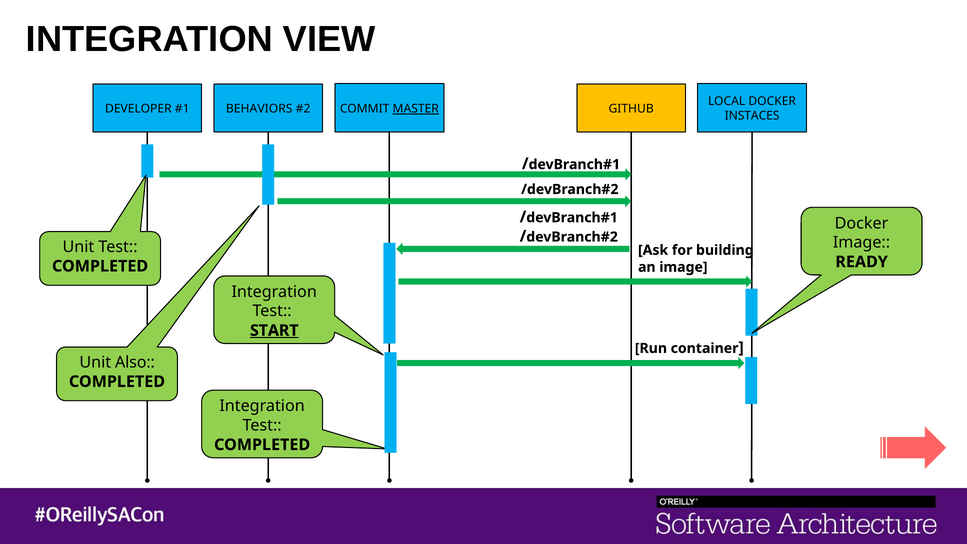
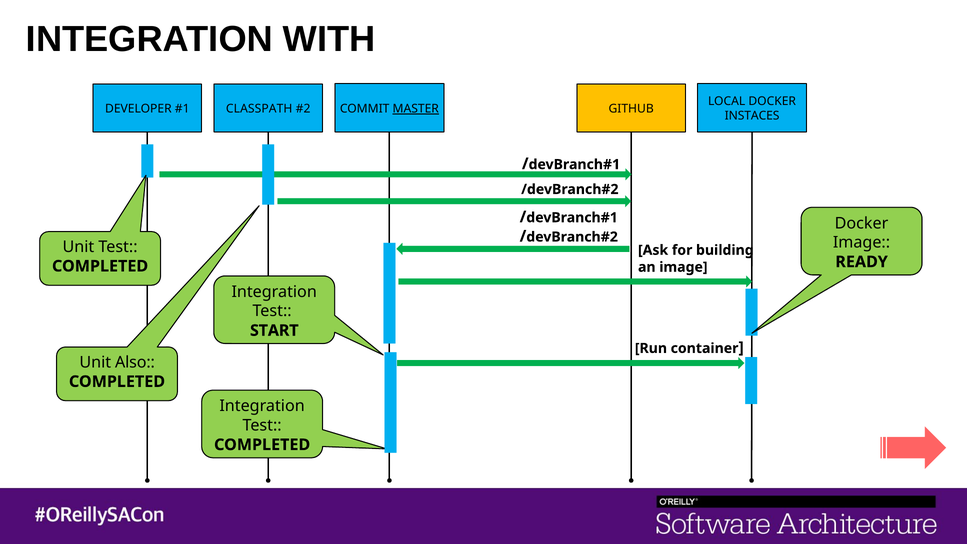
VIEW: VIEW -> WITH (329, 39)
BEHAVIORS: BEHAVIORS -> CLASSPATH (259, 109)
START underline: present -> none (274, 330)
